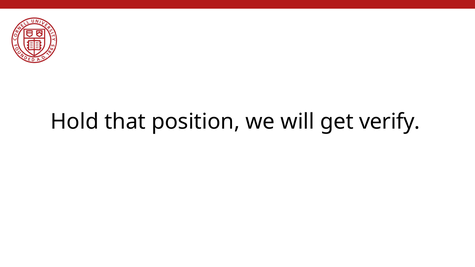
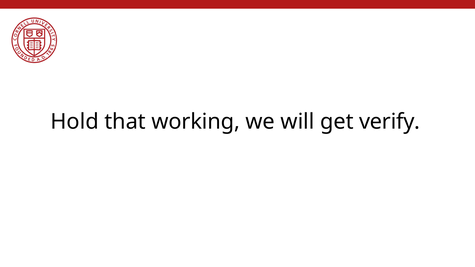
position: position -> working (196, 122)
